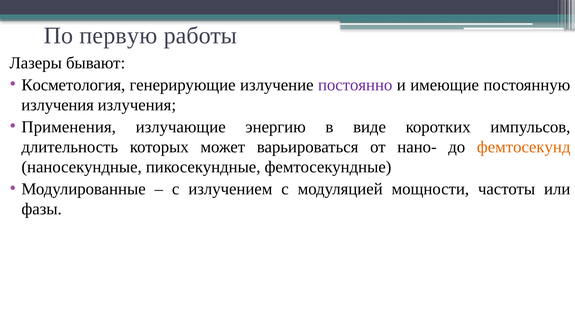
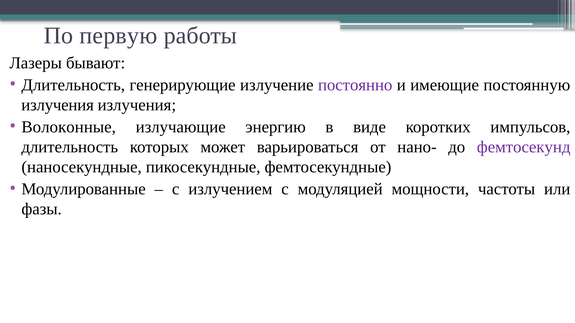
Косметология: Косметология -> Длительность (73, 85)
Применения: Применения -> Волоконные (69, 127)
фемтосекунд colour: orange -> purple (524, 147)
